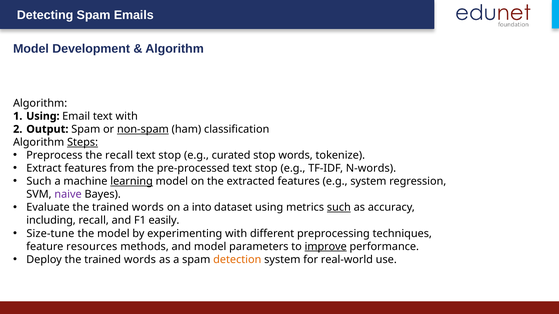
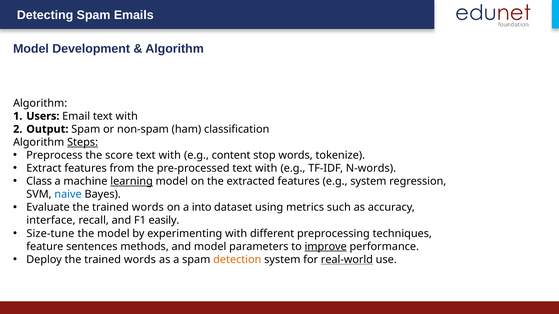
Using: Using -> Users (43, 116)
non-spam underline: present -> none (143, 129)
the recall: recall -> score (119, 155)
stop: stop -> with (170, 155)
curated: curated -> content (231, 155)
pre-processed text stop: stop -> with (266, 169)
Such: Such -> Class (39, 182)
naive colour: purple -> blue (68, 195)
such underline: present -> none (339, 208)
including: including -> interface (51, 221)
resources: resources -> sentences (92, 247)
real-world underline: none -> present (347, 260)
